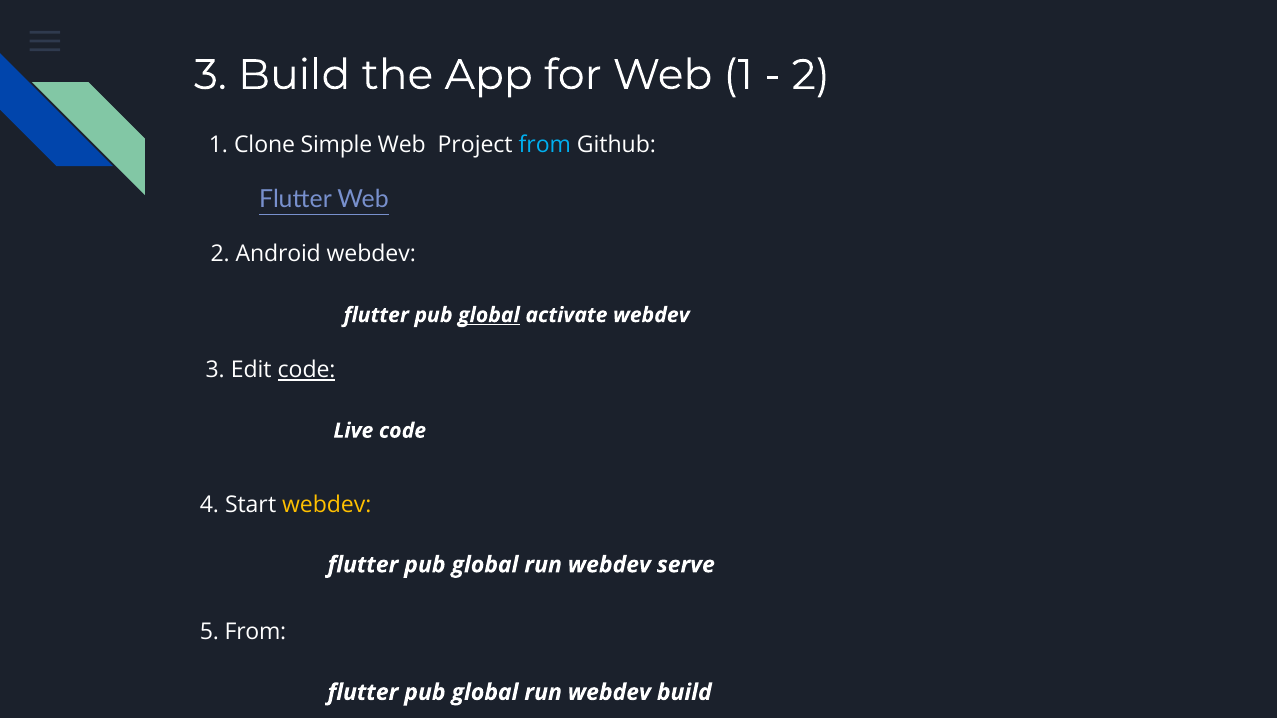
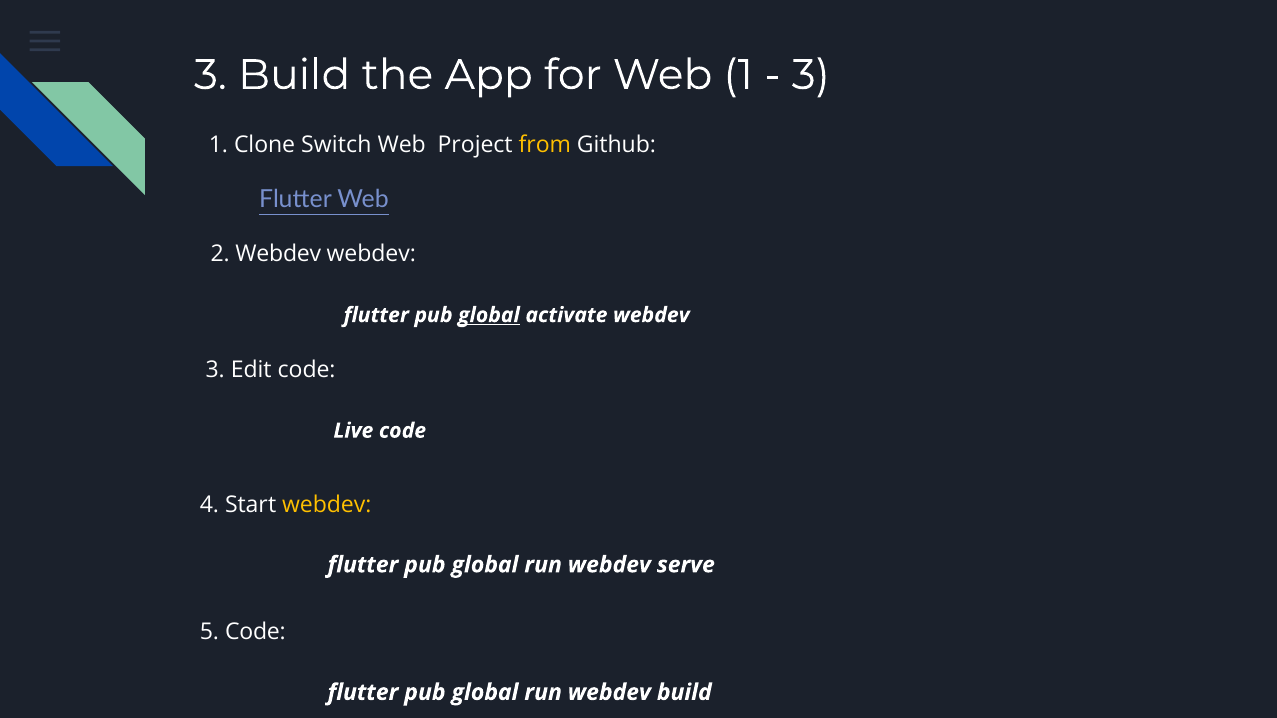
2: 2 -> 3 (811, 75)
Simple: Simple -> Switch (336, 145)
from colour: light blue -> yellow (545, 145)
2 Android: Android -> Webdev (278, 254)
code underline: present -> none (307, 370)
5 From: From -> Code (255, 632)
